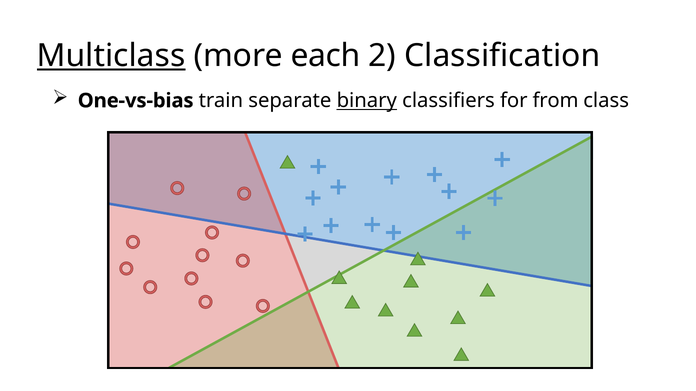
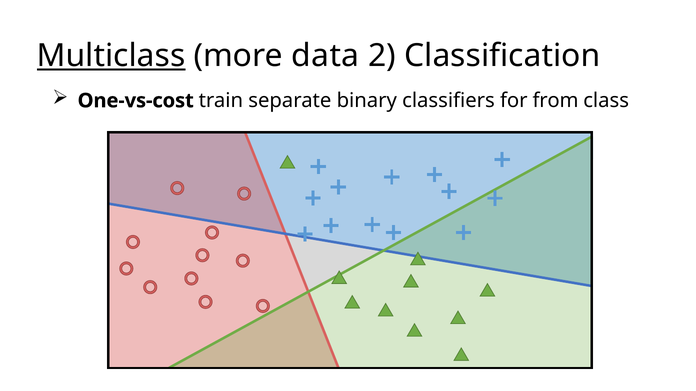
each: each -> data (325, 56)
One-vs-bias: One-vs-bias -> One-vs-cost (136, 101)
binary underline: present -> none (367, 101)
